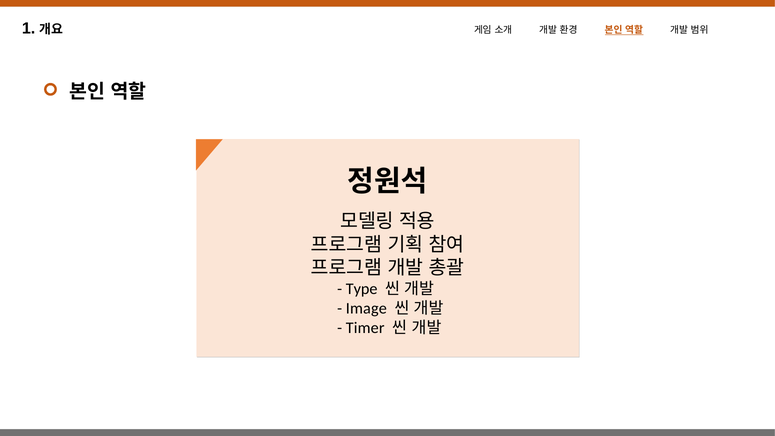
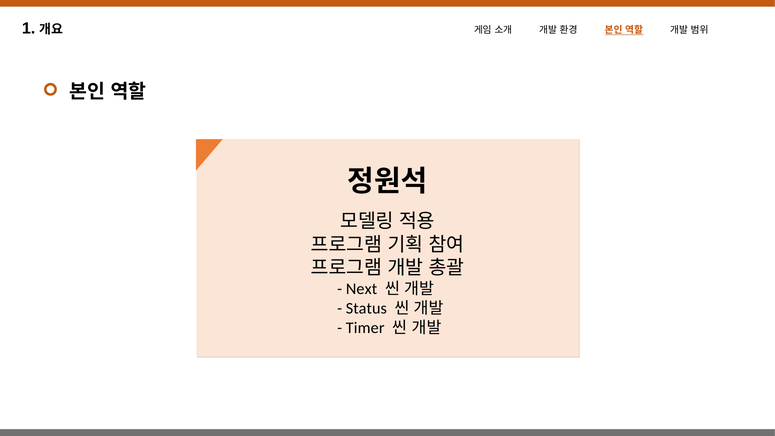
Type: Type -> Next (362, 289)
Image: Image -> Status (366, 308)
